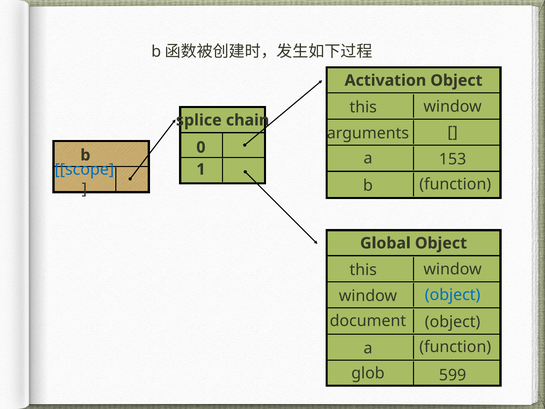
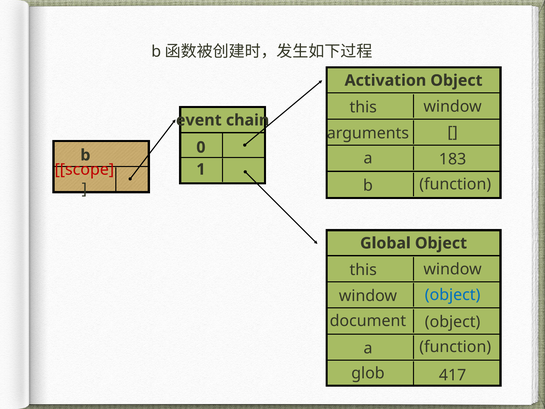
splice: splice -> event (199, 120)
153: 153 -> 183 (453, 159)
scope colour: blue -> red (84, 170)
599: 599 -> 417 (453, 375)
